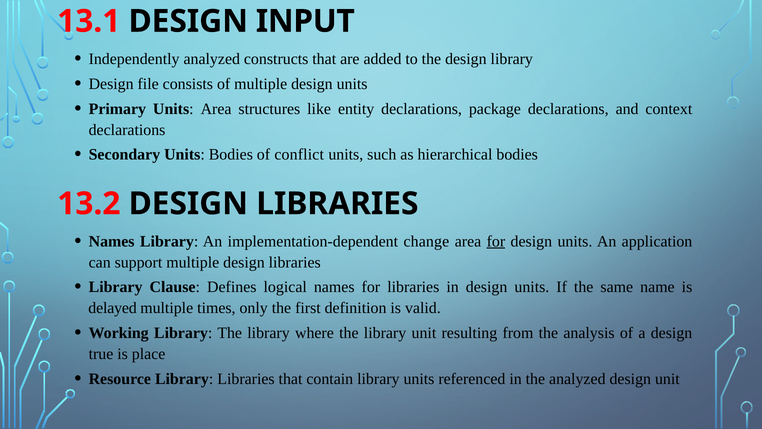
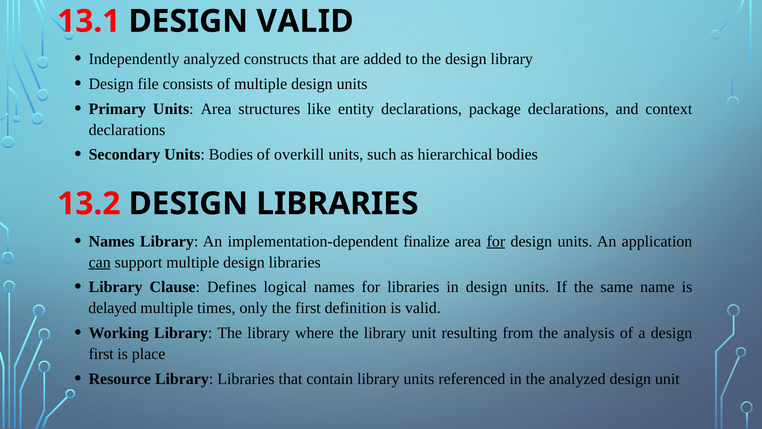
DESIGN INPUT: INPUT -> VALID (305, 21)
conflict: conflict -> overkill (299, 155)
change: change -> finalize (427, 241)
can underline: none -> present (100, 262)
true: true -> first (101, 354)
